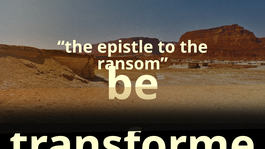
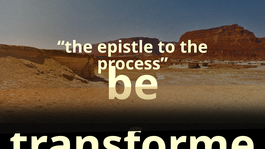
ransom: ransom -> process (133, 64)
